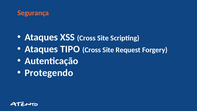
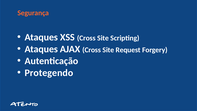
TIPO: TIPO -> AJAX (70, 49)
